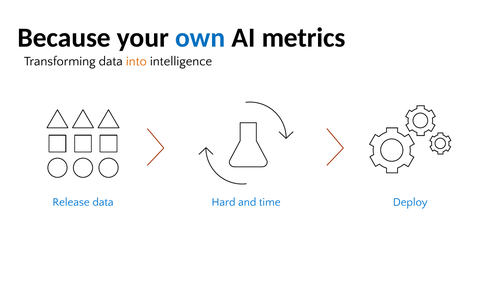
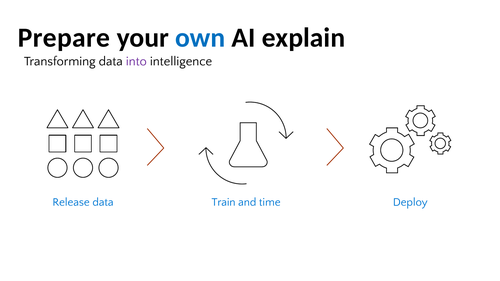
Because: Because -> Prepare (64, 38)
metrics: metrics -> explain (303, 38)
into colour: orange -> purple (136, 61)
Hard: Hard -> Train (224, 202)
